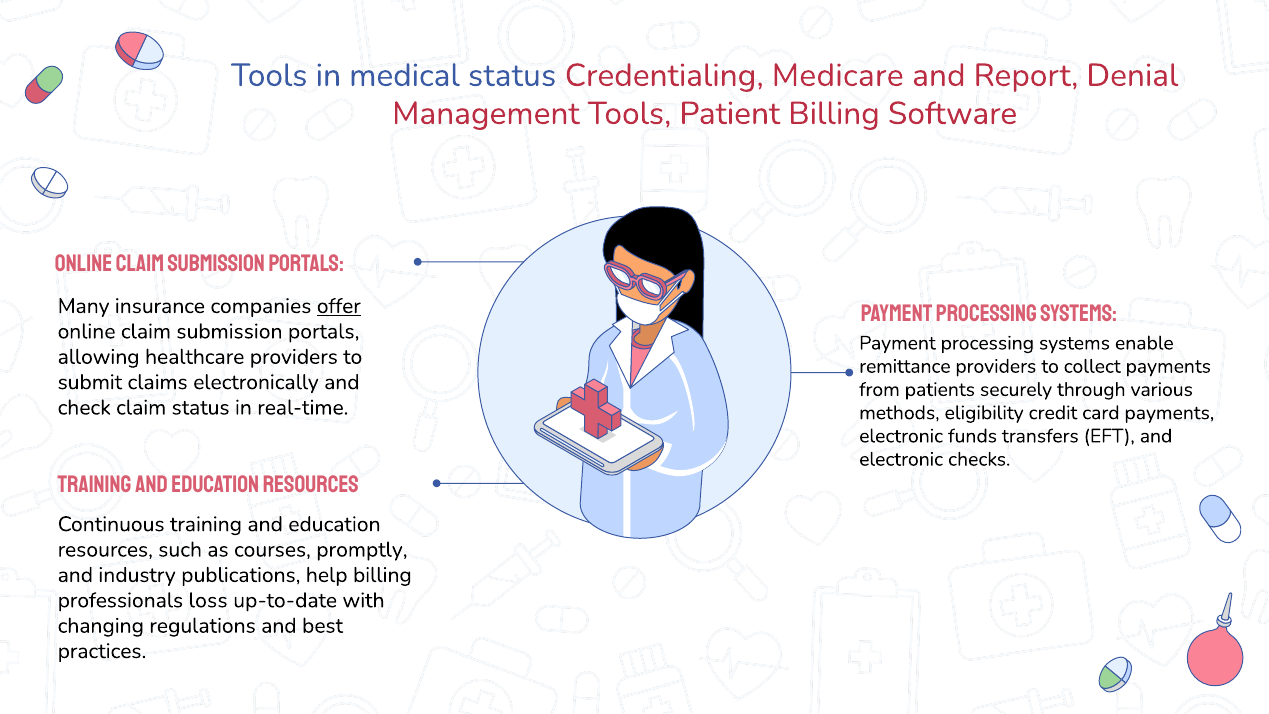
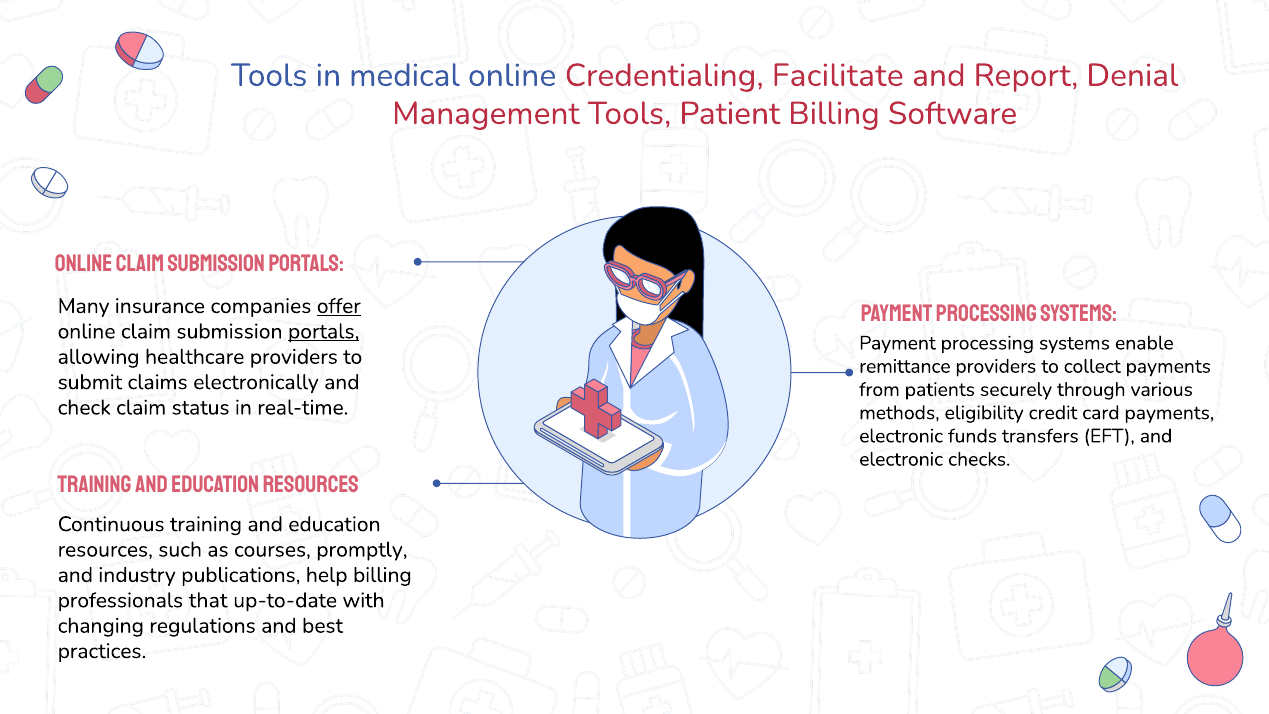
medical status: status -> online (512, 75)
Medicare: Medicare -> Facilitate (838, 75)
portals underline: none -> present (324, 331)
loss: loss -> that (208, 600)
